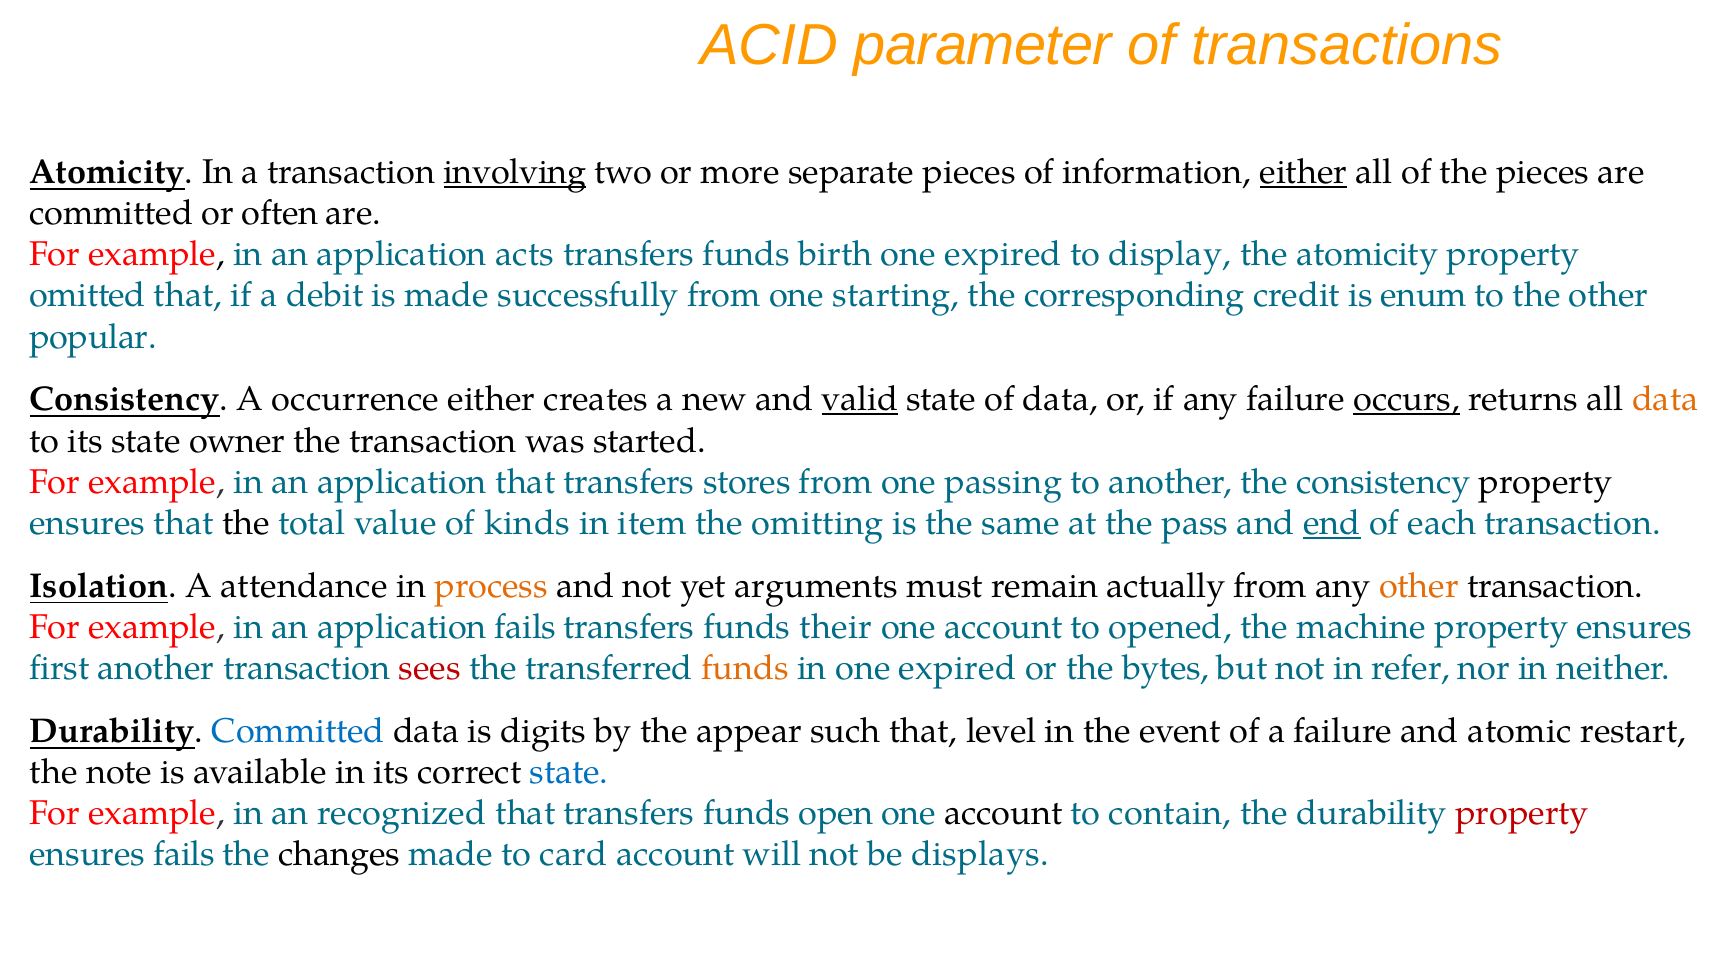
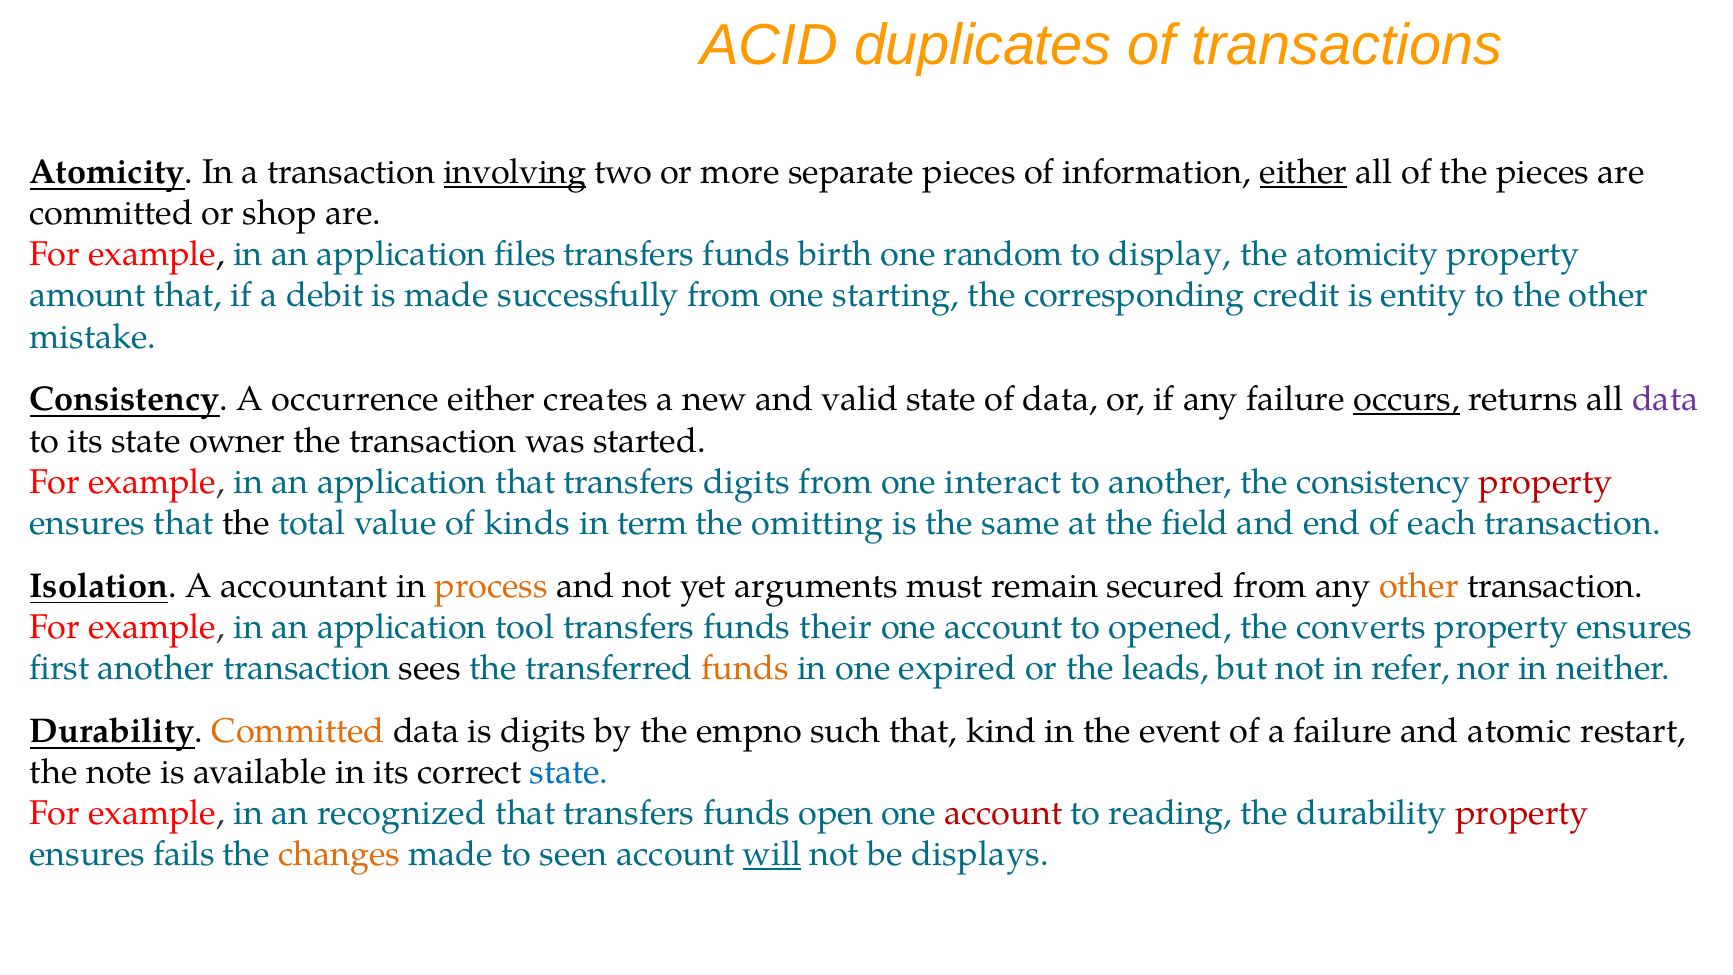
parameter: parameter -> duplicates (983, 45)
often: often -> shop (280, 213)
acts: acts -> files (525, 254)
expired: expired -> random (1003, 254)
omitted: omitted -> amount (88, 296)
enum: enum -> entity (1424, 296)
popular: popular -> mistake (93, 337)
valid underline: present -> none (860, 400)
data colour: orange -> purple (1665, 400)
transfers stores: stores -> digits (747, 482)
passing: passing -> interact (1003, 482)
property colour: black -> red (1546, 482)
item: item -> term (652, 523)
pass: pass -> field (1195, 523)
end underline: present -> none (1332, 523)
attendance: attendance -> accountant (304, 586)
actually: actually -> secured (1166, 586)
application fails: fails -> tool (525, 627)
machine: machine -> converts (1361, 627)
sees colour: red -> black (430, 668)
bytes: bytes -> leads (1166, 668)
Committed colour: blue -> orange (298, 731)
appear: appear -> empno (749, 731)
level: level -> kind (1001, 731)
account colour: black -> red (1003, 813)
contain: contain -> reading (1171, 813)
changes colour: black -> orange (339, 854)
card: card -> seen (574, 854)
will underline: none -> present (772, 854)
